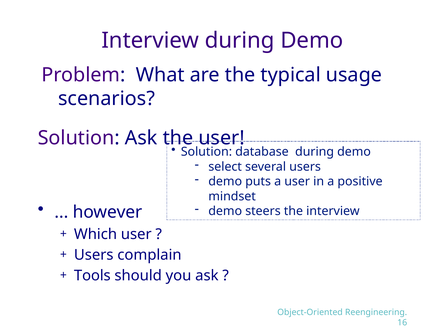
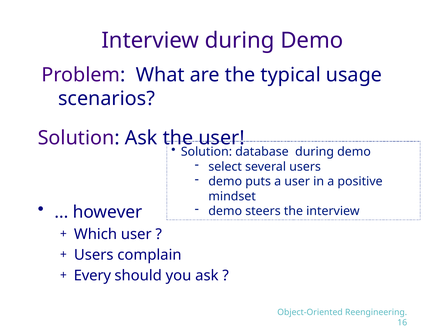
Tools: Tools -> Every (92, 276)
